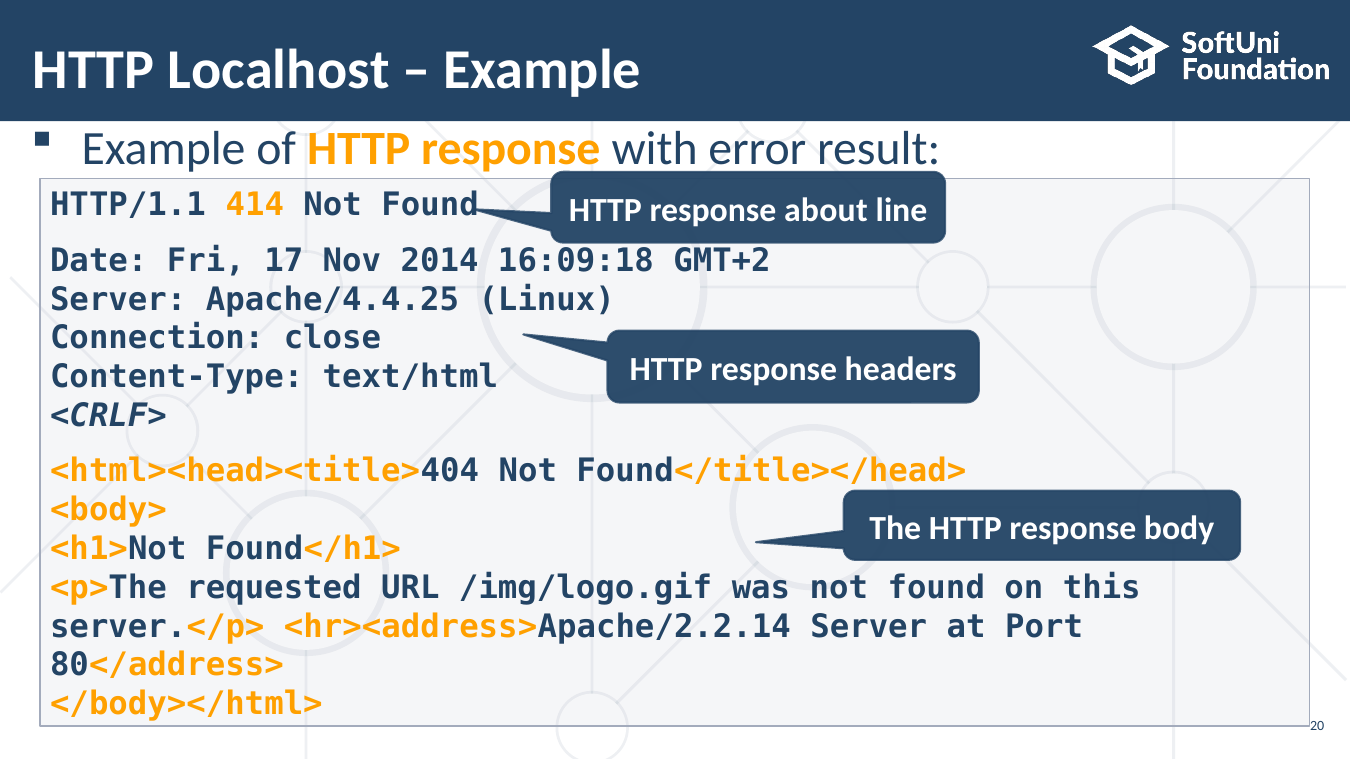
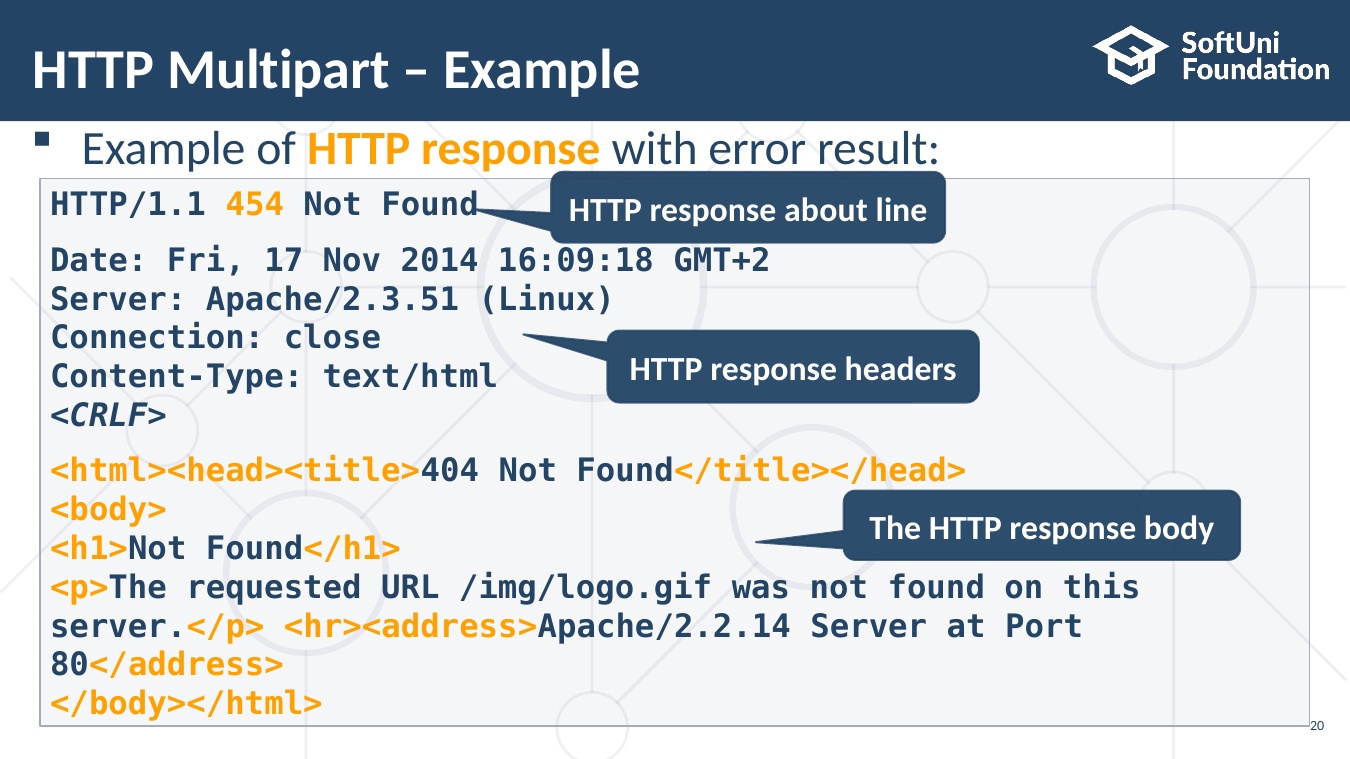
Localhost: Localhost -> Multipart (278, 70)
414: 414 -> 454 (255, 205)
Apache/4.4.25: Apache/4.4.25 -> Apache/2.3.51 (332, 300)
